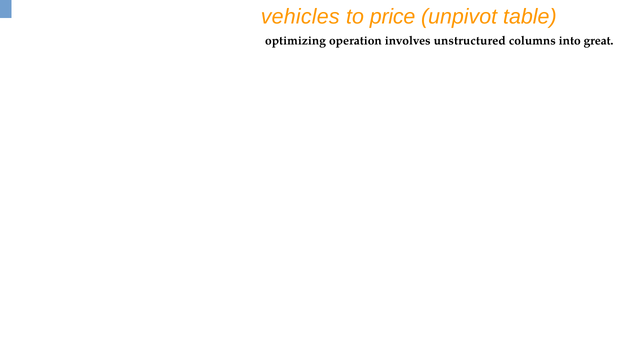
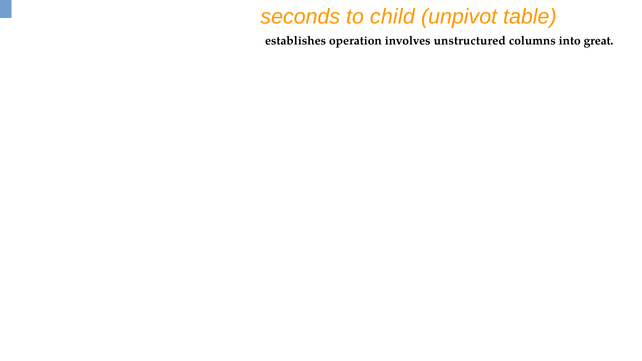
vehicles: vehicles -> seconds (300, 17)
price: price -> child (392, 17)
optimizing: optimizing -> establishes (296, 41)
